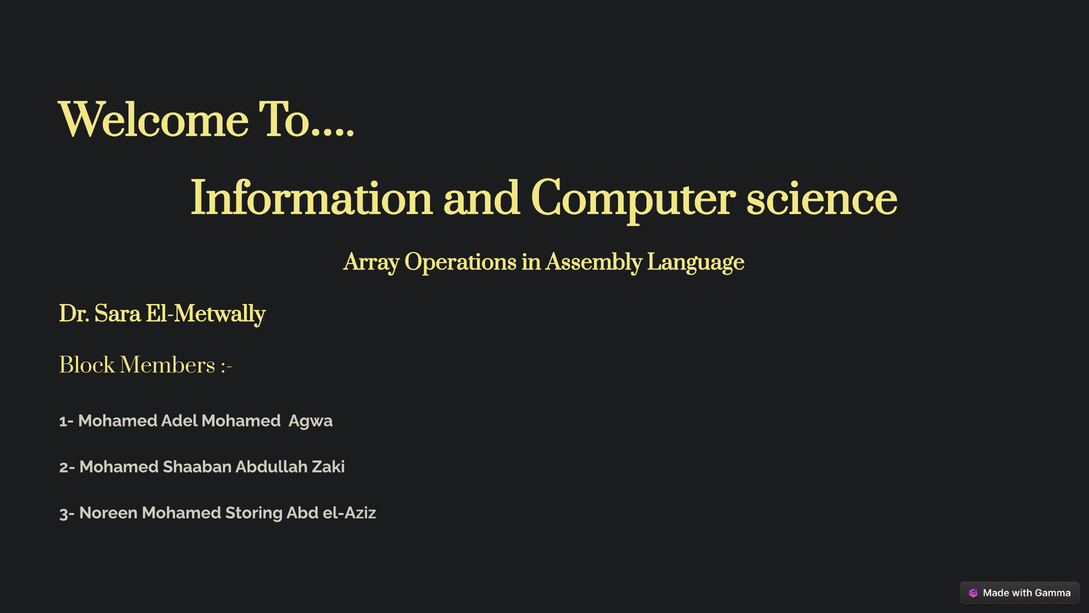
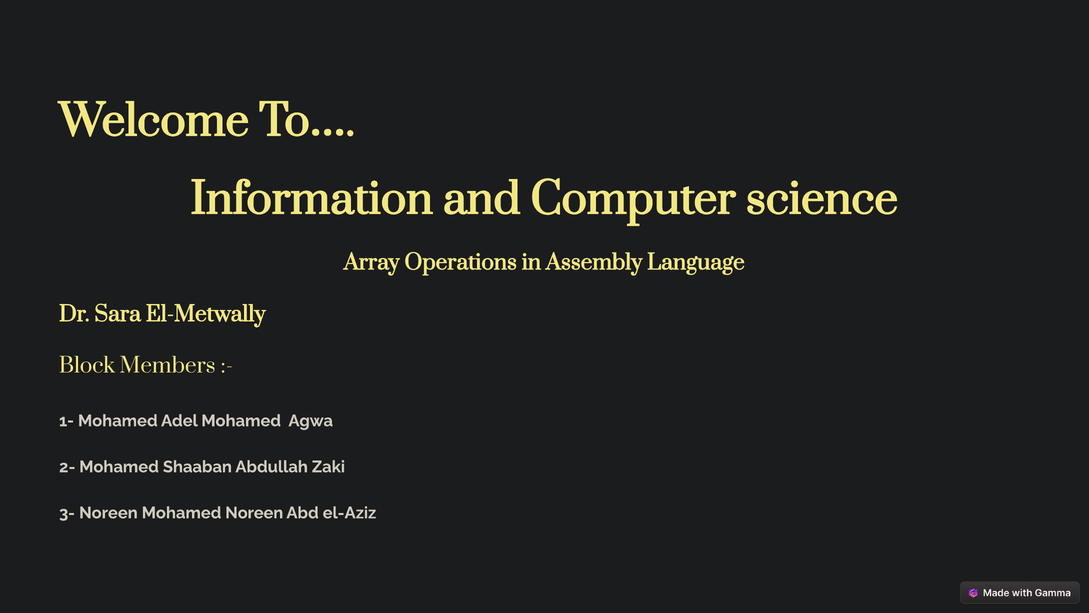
Mohamed Storing: Storing -> Noreen (254, 513)
